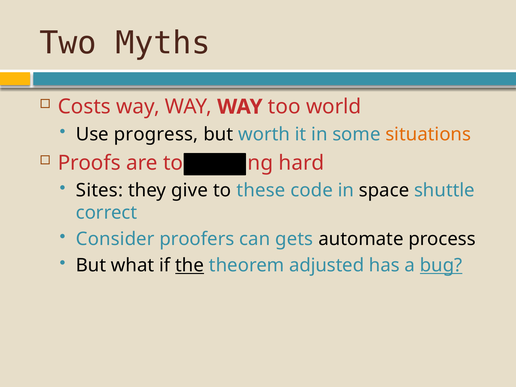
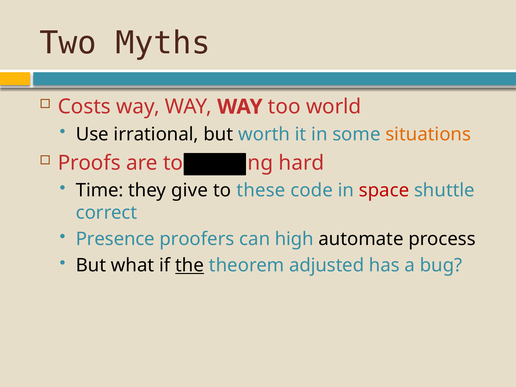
progress: progress -> irrational (156, 134)
Sites: Sites -> Time (100, 190)
space colour: black -> red (384, 190)
Consider: Consider -> Presence (115, 239)
gets: gets -> high (294, 239)
bug underline: present -> none (441, 265)
